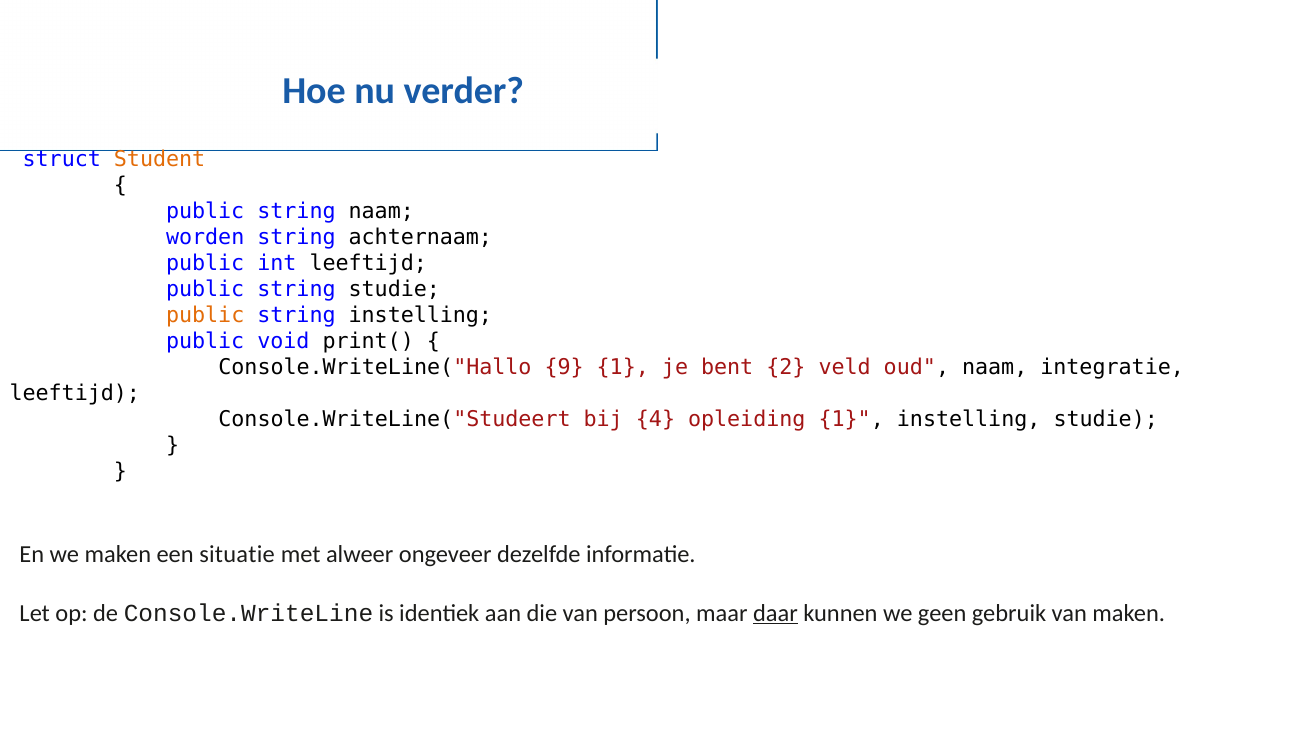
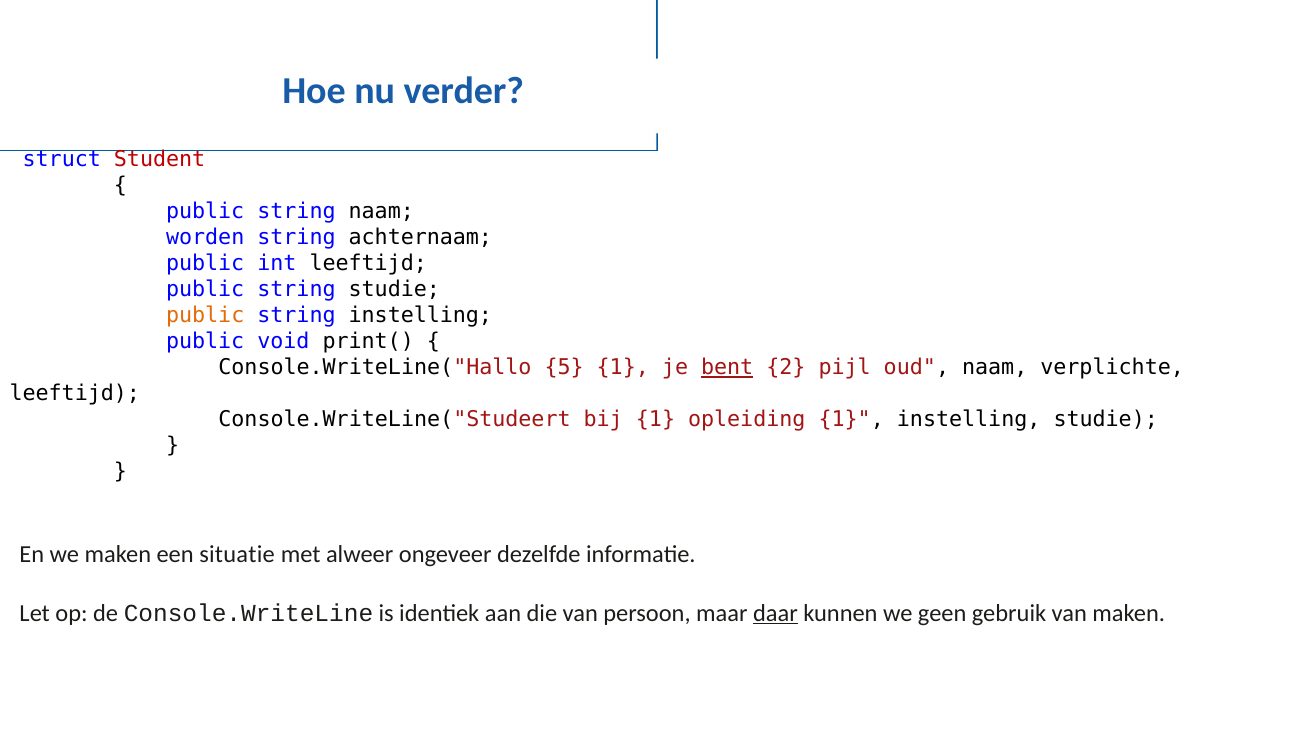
Student colour: orange -> red (160, 159)
9: 9 -> 5 (564, 368)
bent underline: none -> present (727, 368)
veld: veld -> pijl (845, 368)
integratie: integratie -> verplichte (1112, 368)
bij 4: 4 -> 1 (656, 420)
